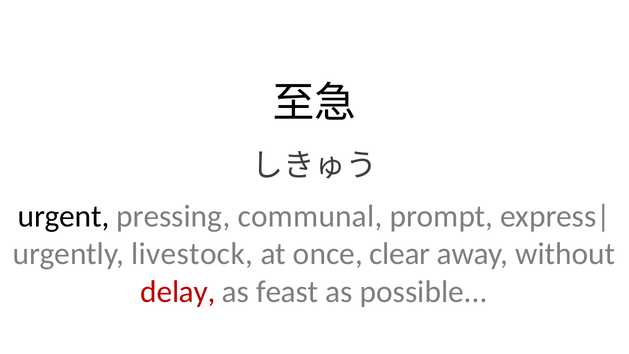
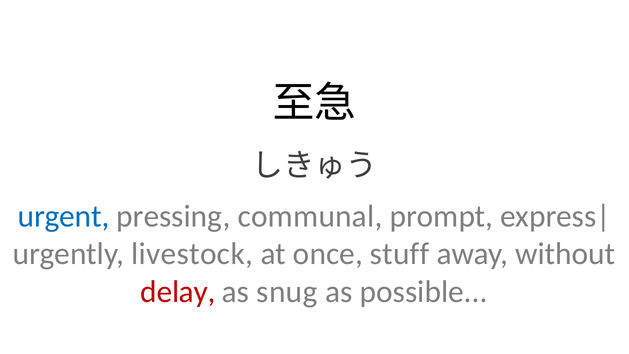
urgent colour: black -> blue (64, 216)
clear: clear -> stuff (400, 254)
feast: feast -> snug (287, 292)
